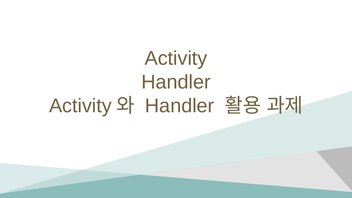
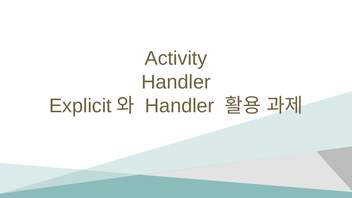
Activity: Activity -> Explicit (80, 106)
